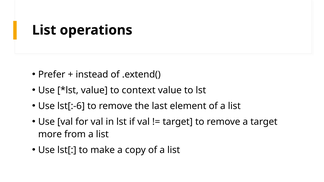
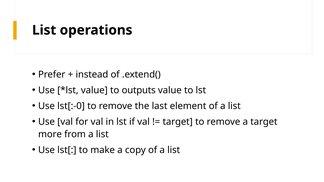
context: context -> outputs (139, 90)
lst[:-6: lst[:-6 -> lst[:-0 (71, 106)
